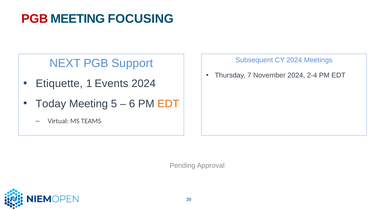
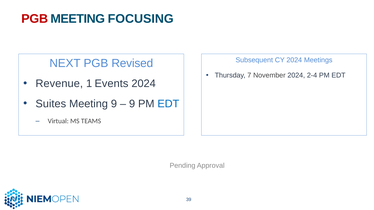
Support: Support -> Revised (132, 63)
Etiquette: Etiquette -> Revenue (59, 84)
Today: Today -> Suites (51, 104)
Meeting 5: 5 -> 9 (114, 104)
6: 6 -> 9 (132, 104)
EDT colour: orange -> blue (168, 104)
